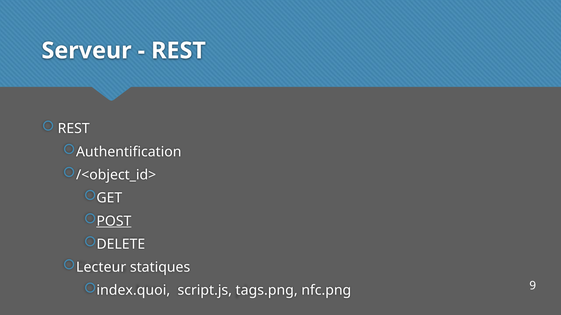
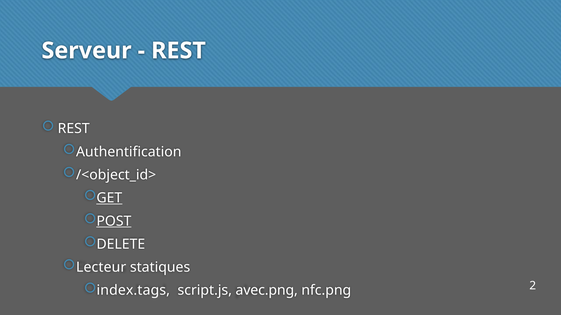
GET underline: none -> present (109, 198)
index.quoi: index.quoi -> index.tags (133, 291)
tags.png: tags.png -> avec.png (267, 291)
9: 9 -> 2 (533, 286)
